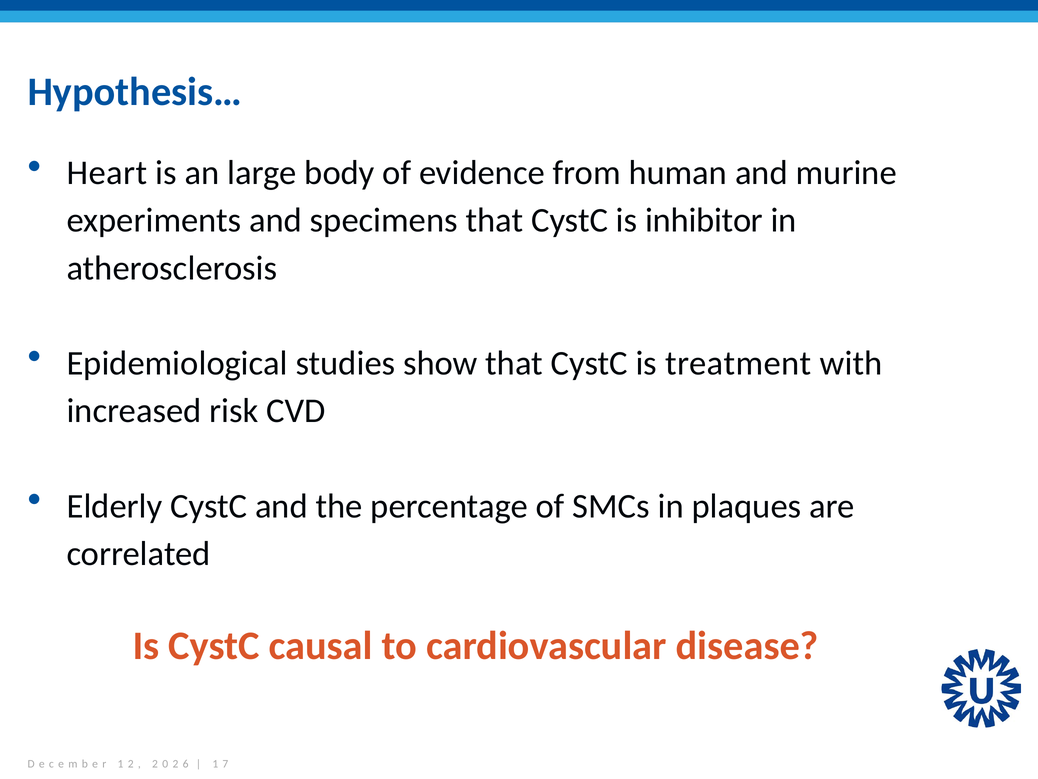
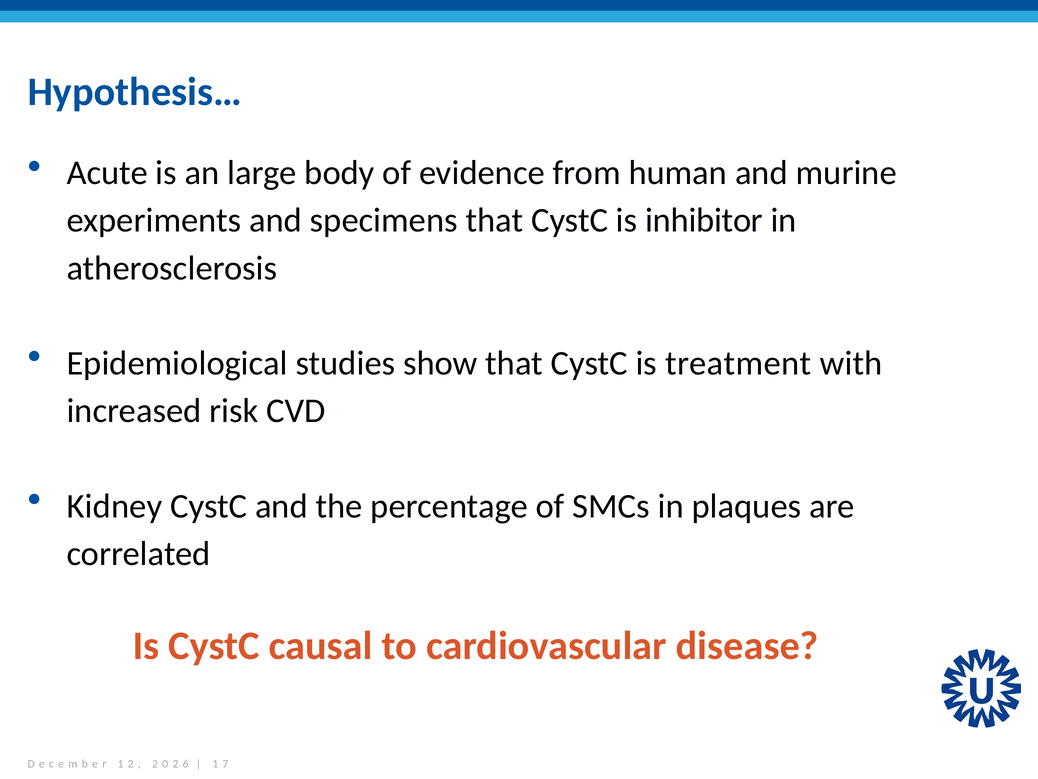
Heart: Heart -> Acute (107, 173)
Elderly: Elderly -> Kidney (114, 506)
